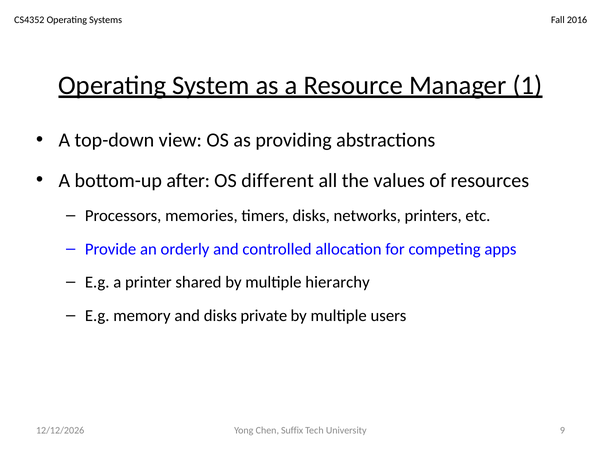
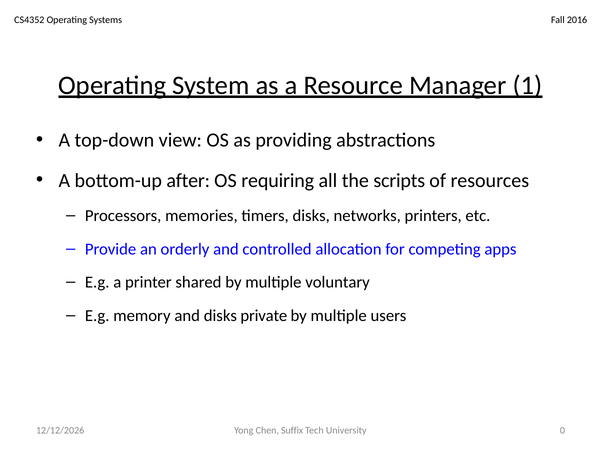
different: different -> requiring (278, 180)
values: values -> scripts (399, 180)
hierarchy: hierarchy -> voluntary (338, 282)
9: 9 -> 0 (562, 430)
